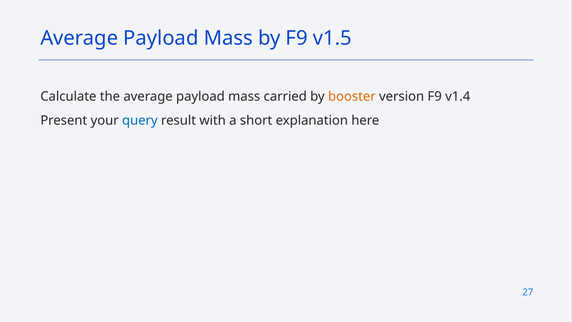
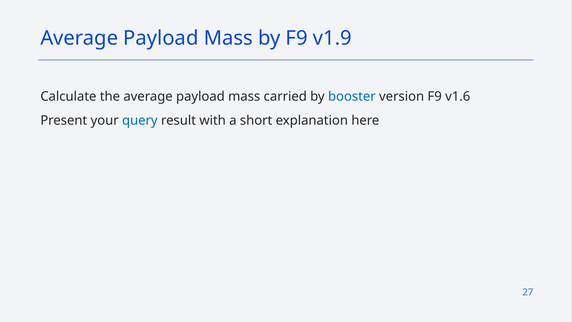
v1.5: v1.5 -> v1.9 (332, 38)
booster colour: orange -> blue (352, 97)
v1.4: v1.4 -> v1.6 (458, 97)
